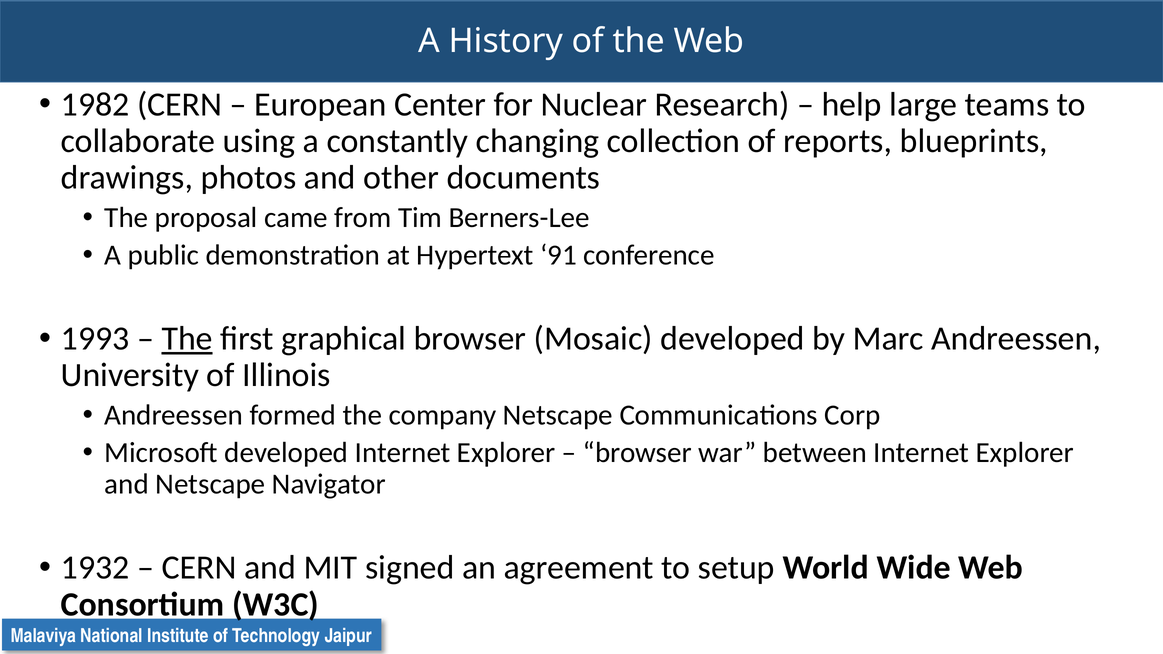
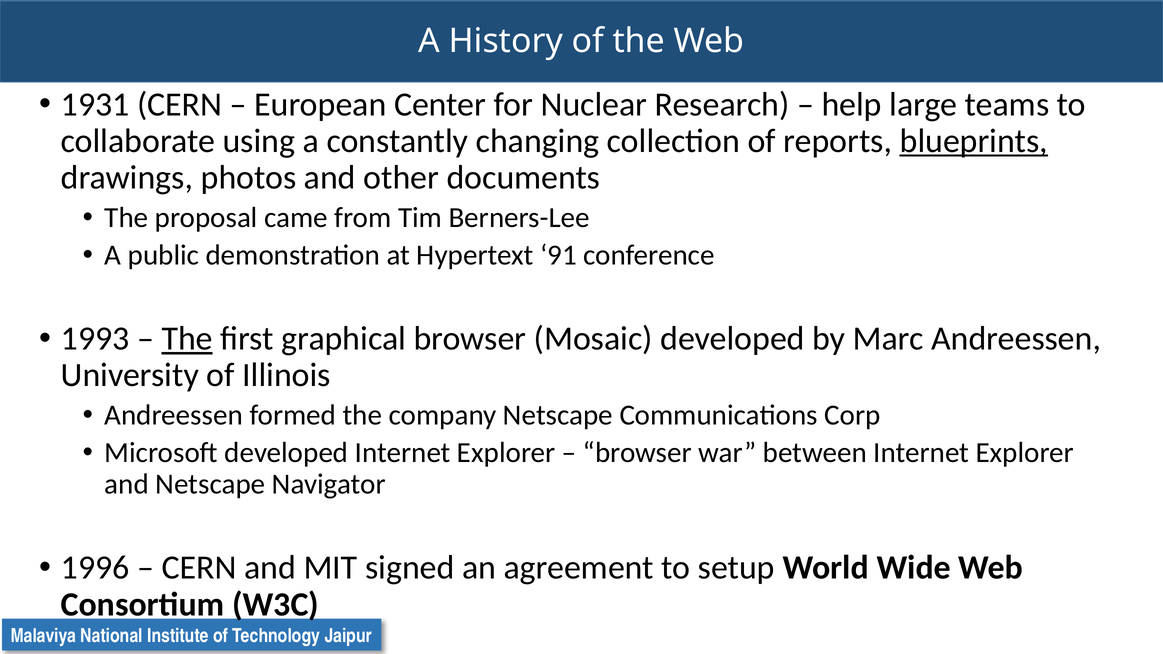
1982: 1982 -> 1931 (95, 104)
blueprints underline: none -> present (974, 141)
1932: 1932 -> 1996 (95, 568)
